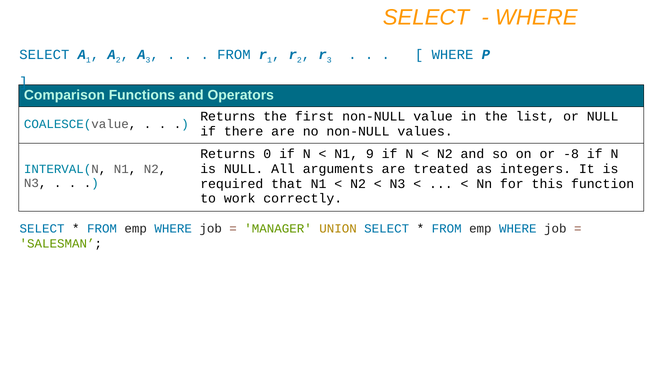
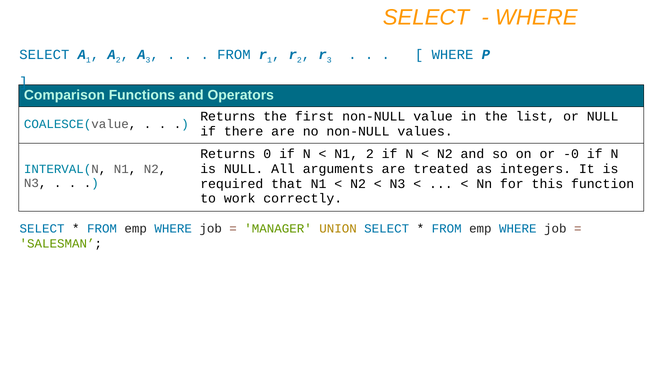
N1 9: 9 -> 2 (370, 154)
-8: -8 -> -0 (571, 154)
